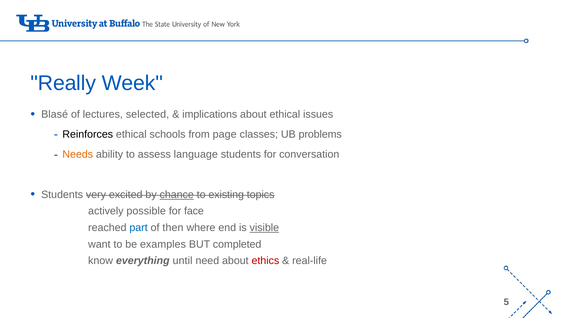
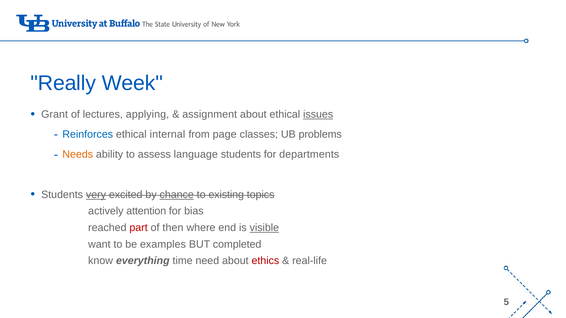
Blasé: Blasé -> Grant (55, 115)
selected: selected -> applying (147, 115)
implications: implications -> assignment (210, 115)
issues underline: none -> present (318, 115)
Reinforces colour: black -> blue (88, 135)
schools: schools -> internal (168, 135)
conversation: conversation -> departments (309, 155)
very underline: none -> present (96, 195)
possible: possible -> attention (146, 211)
face: face -> bias (194, 211)
part colour: blue -> red (139, 228)
until: until -> time (183, 261)
